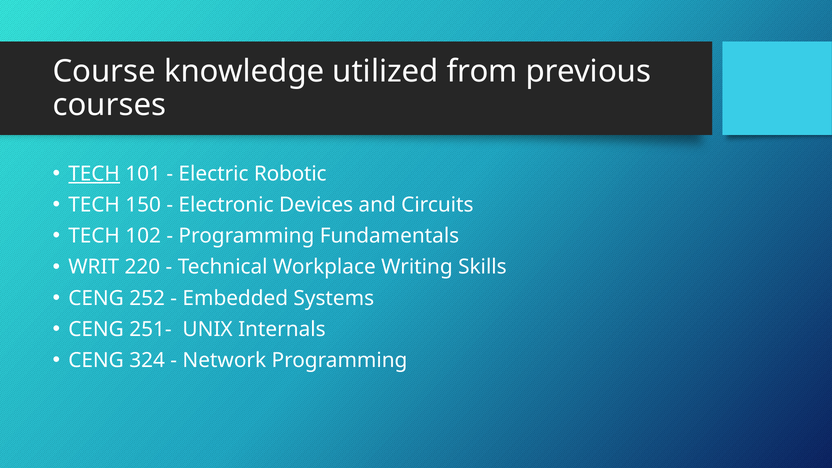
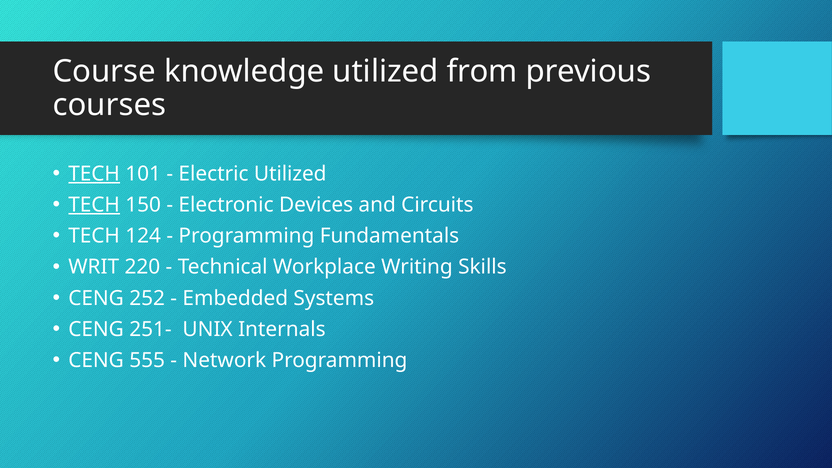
Electric Robotic: Robotic -> Utilized (290, 174)
TECH underline: none -> present (94, 205)
102: 102 -> 124 (143, 236)
324: 324 -> 555 (147, 360)
